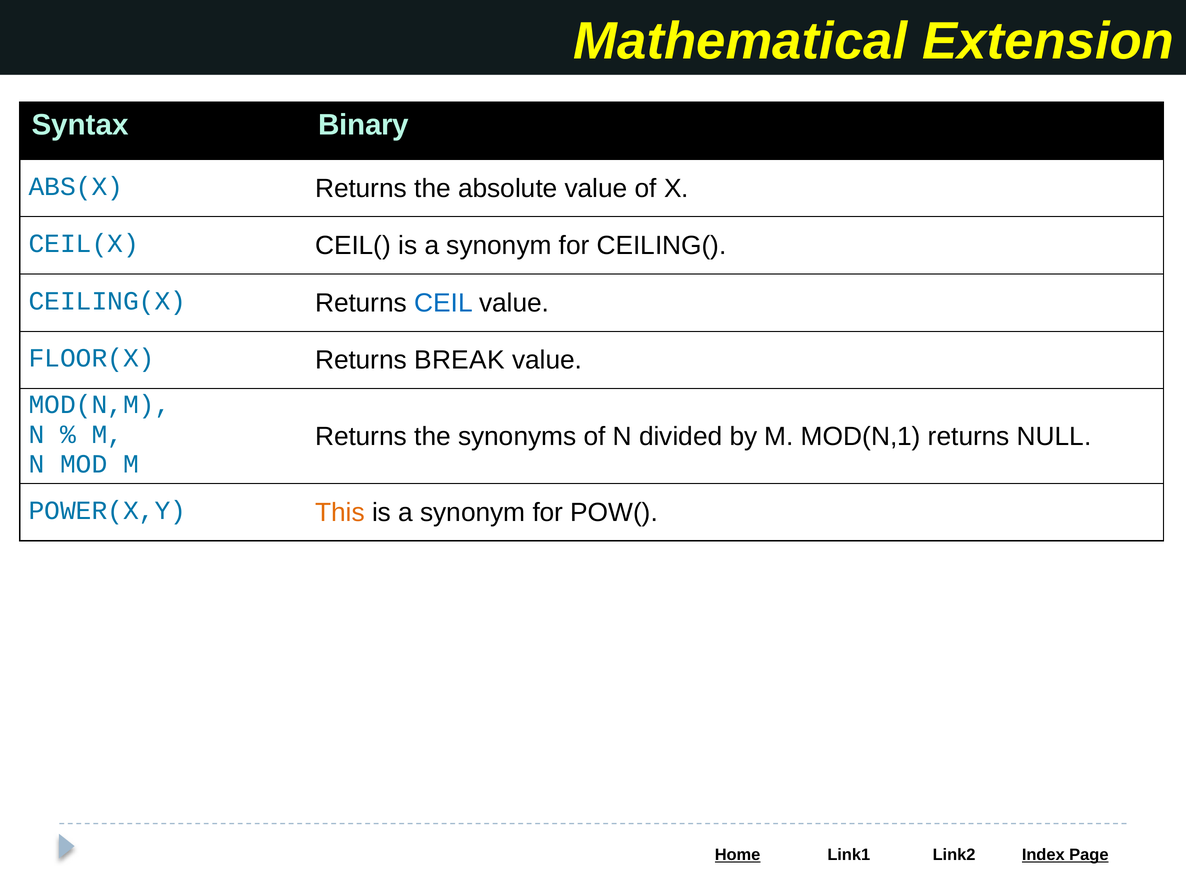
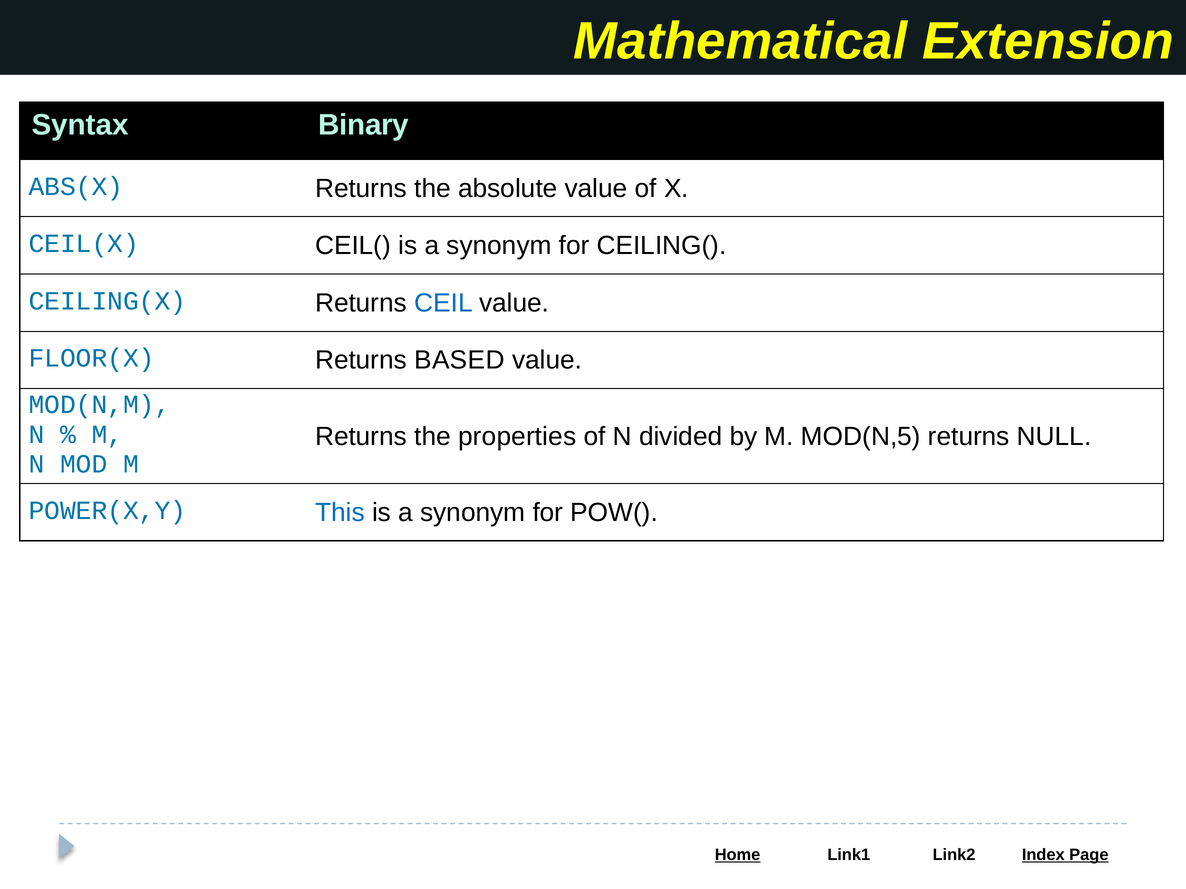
BREAK: BREAK -> BASED (459, 361)
synonyms: synonyms -> properties (517, 437)
MOD(N,1: MOD(N,1 -> MOD(N,5 (861, 437)
This colour: orange -> blue (340, 513)
